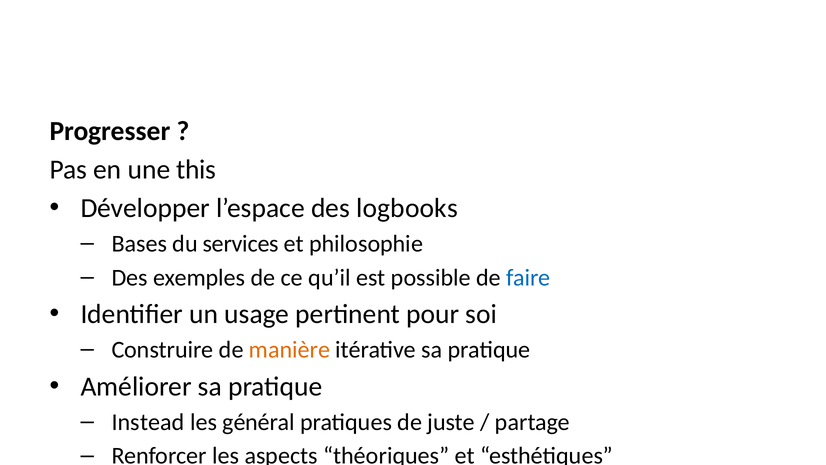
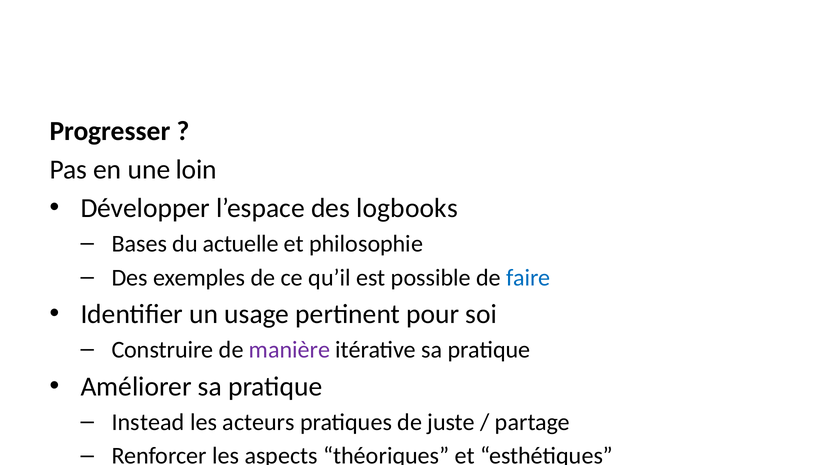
this: this -> loin (196, 170)
services: services -> actuelle (241, 244)
manière colour: orange -> purple (289, 350)
général: général -> acteurs (259, 422)
